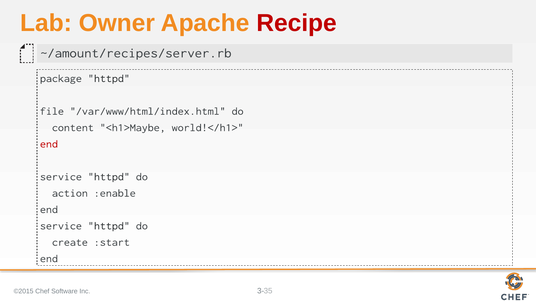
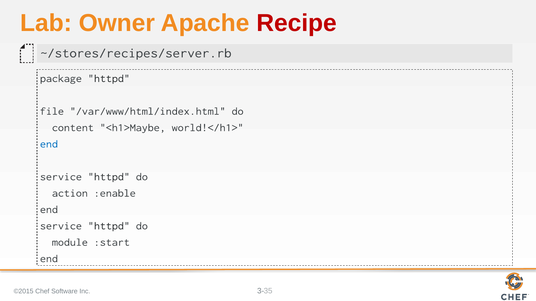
~/amount/recipes/server.rb: ~/amount/recipes/server.rb -> ~/stores/recipes/server.rb (136, 53)
end colour: red -> blue (49, 144)
create: create -> module (70, 243)
